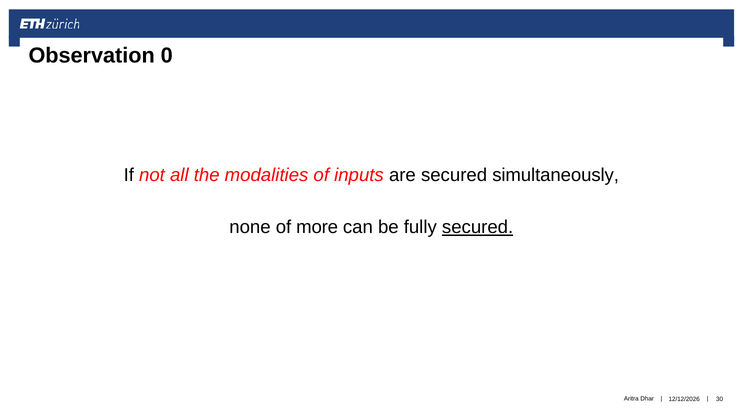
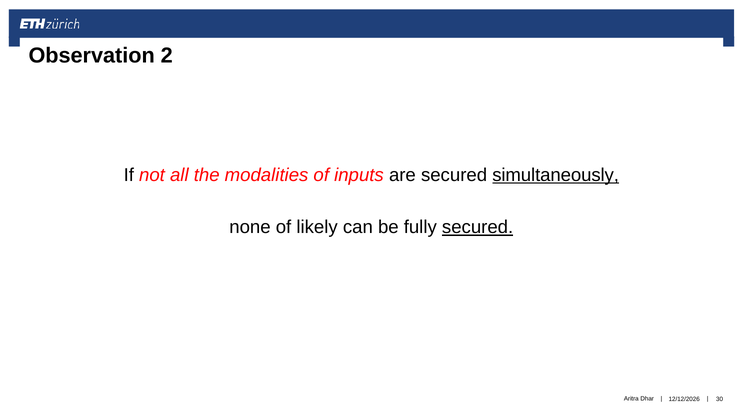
0: 0 -> 2 (167, 56)
simultaneously underline: none -> present (556, 175)
more: more -> likely (317, 227)
